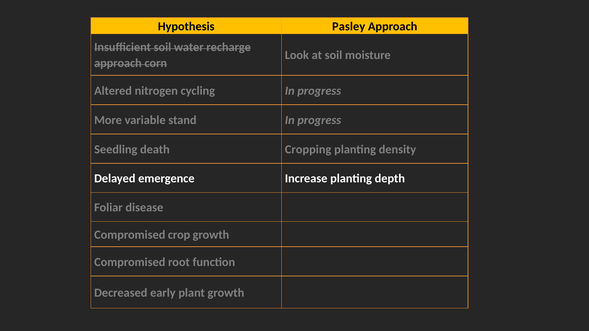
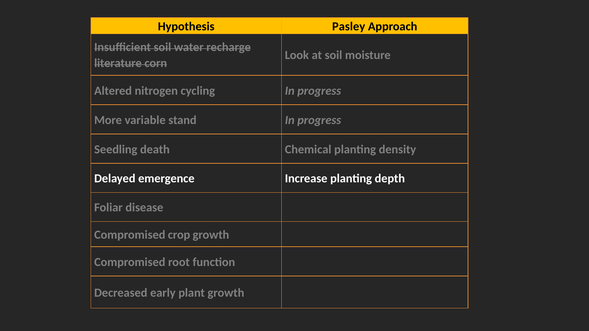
approach: approach -> literature (118, 63)
Cropping: Cropping -> Chemical (308, 149)
